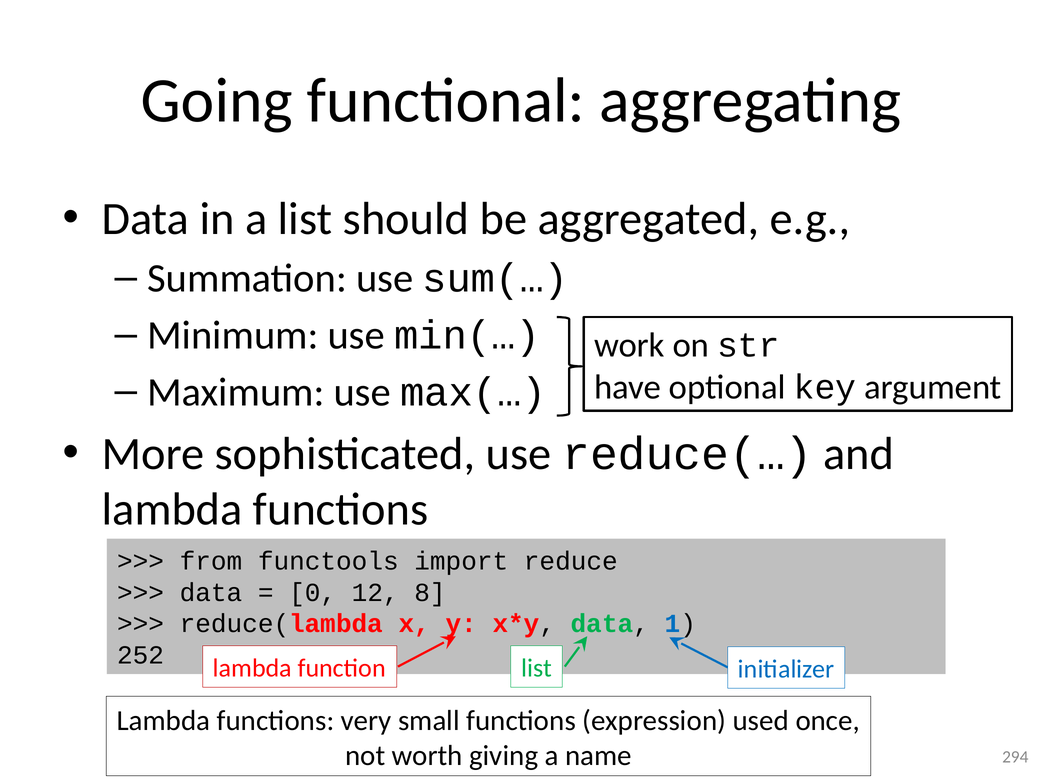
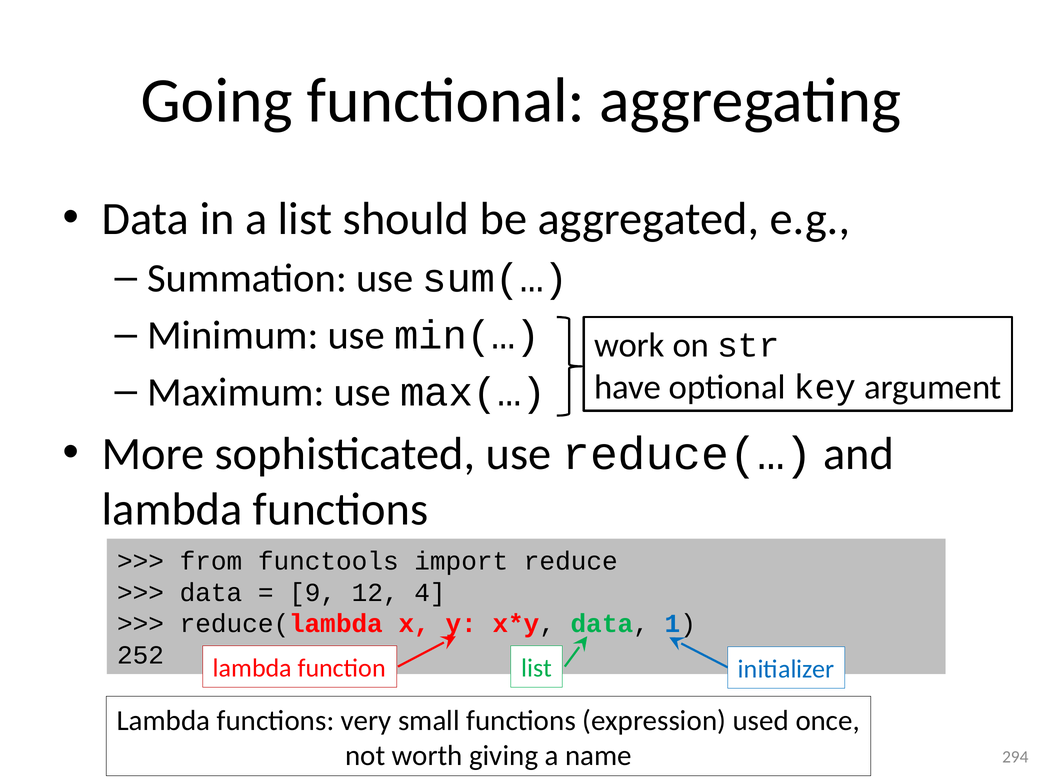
0: 0 -> 9 (313, 593)
8: 8 -> 4 (430, 593)
